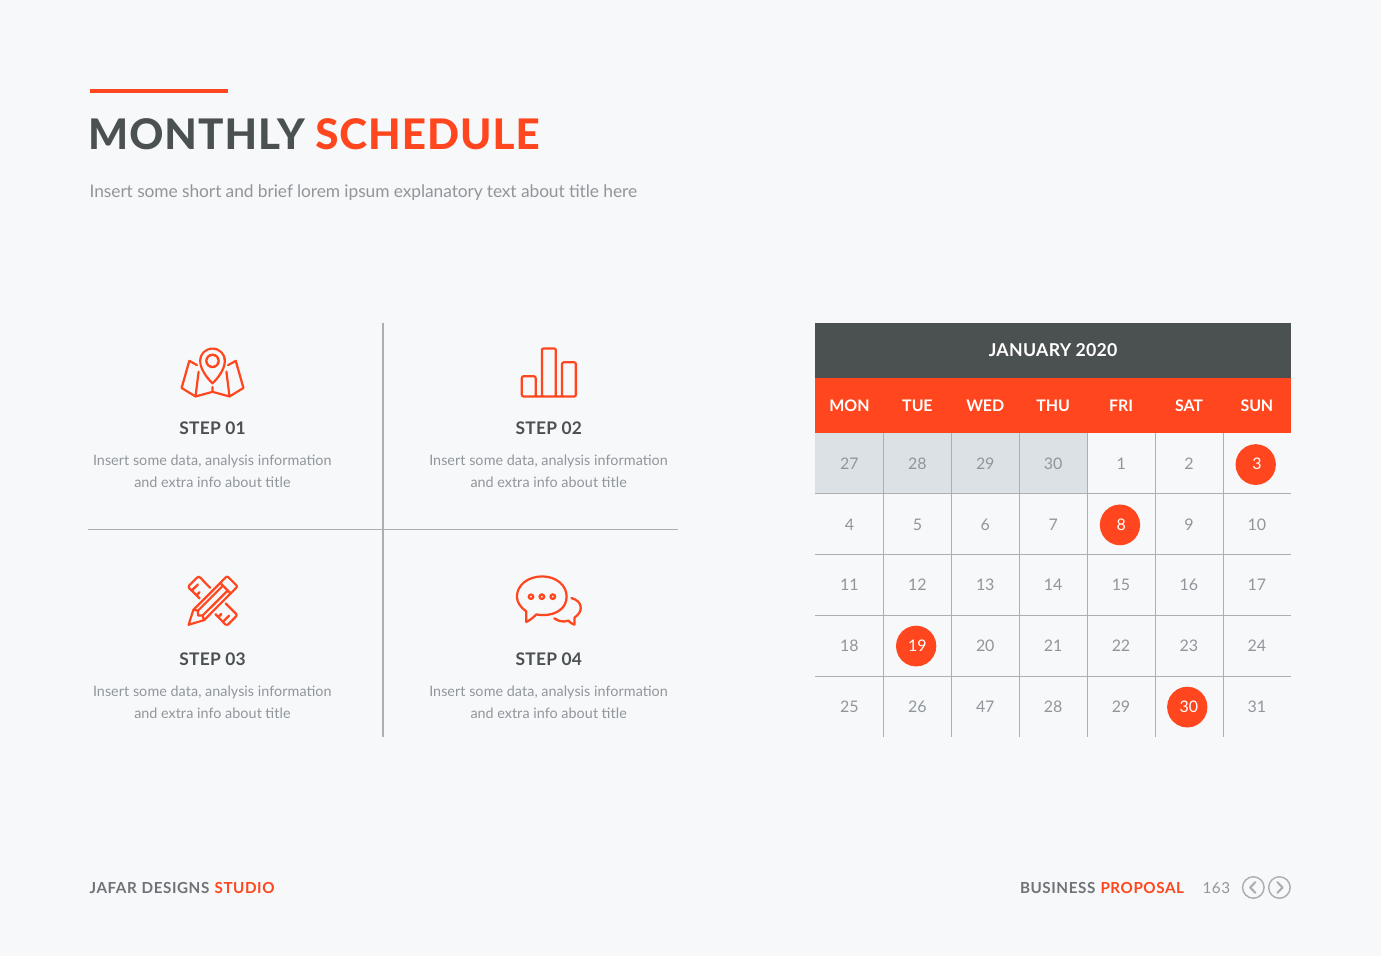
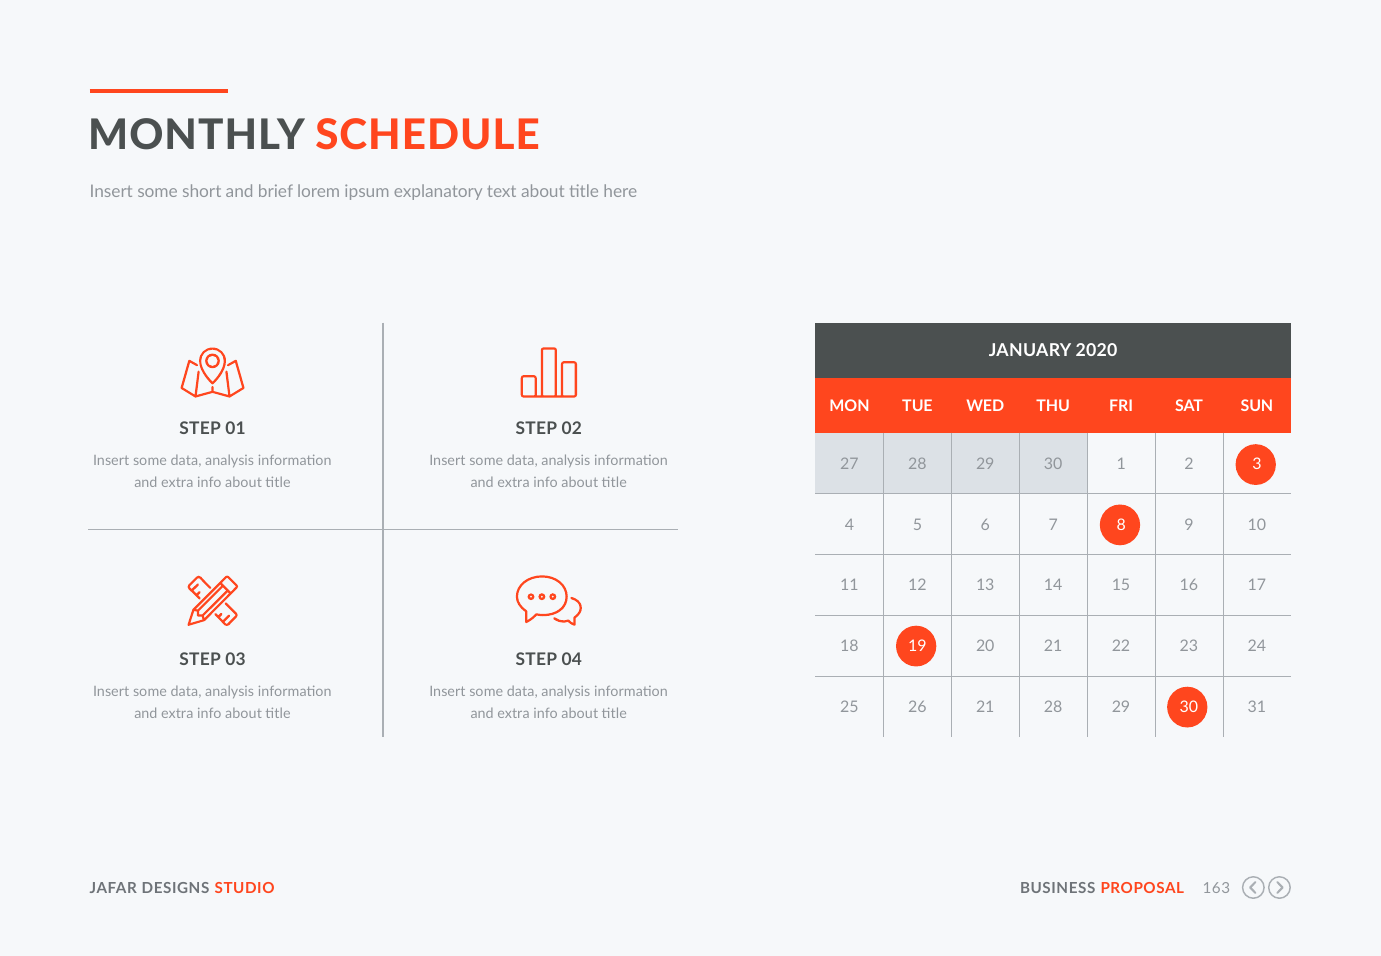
26 47: 47 -> 21 (985, 707)
